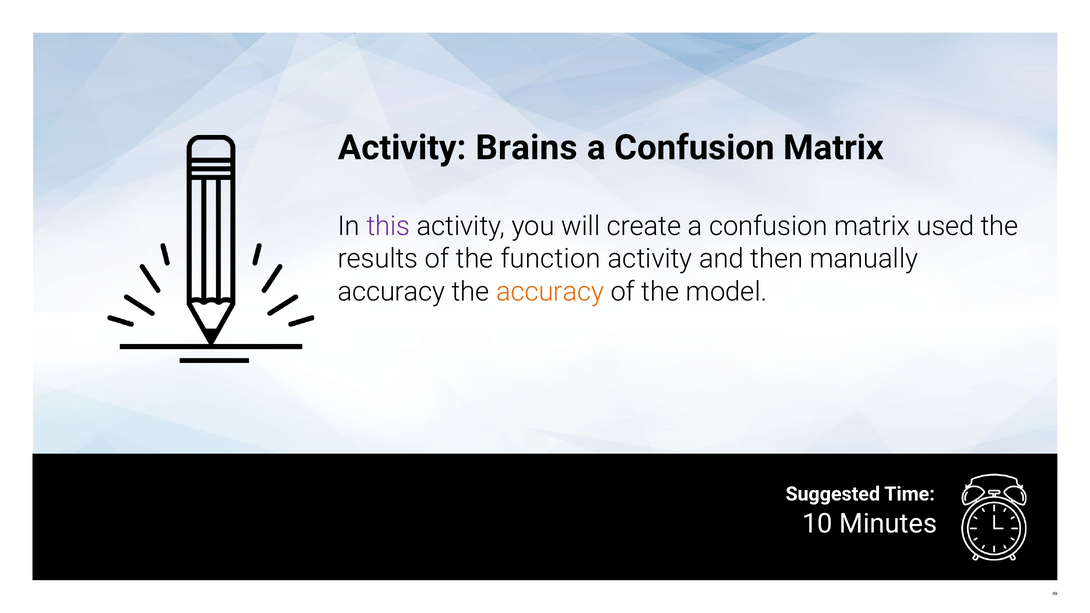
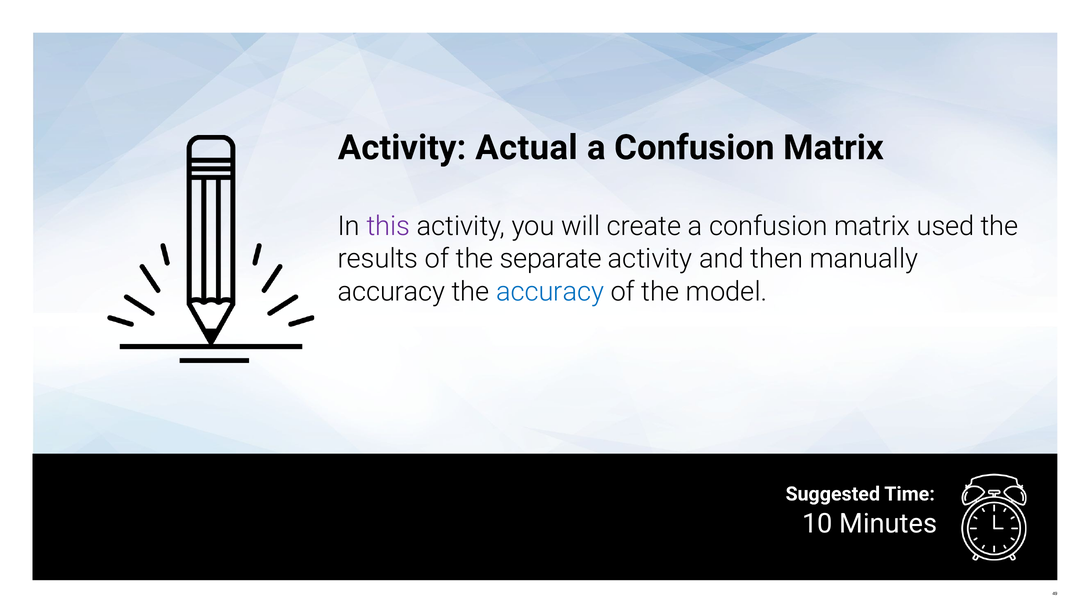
Brains: Brains -> Actual (526, 148)
function: function -> separate (551, 259)
accuracy colour: orange -> blue (550, 292)
